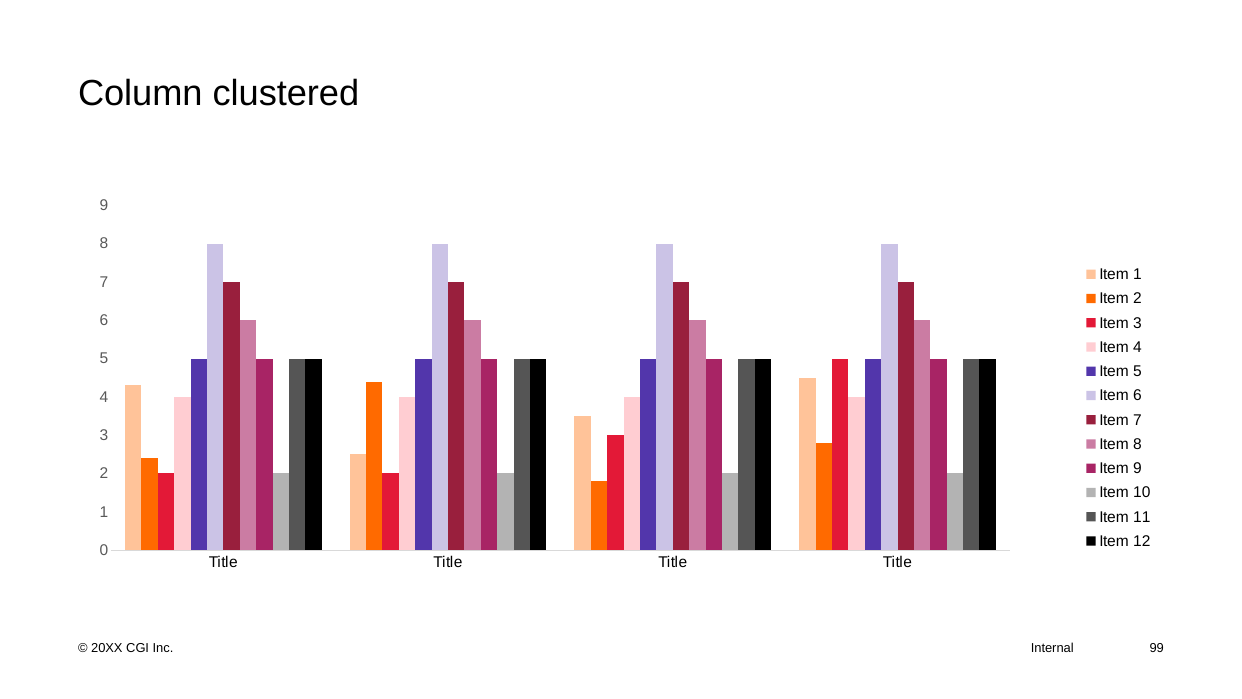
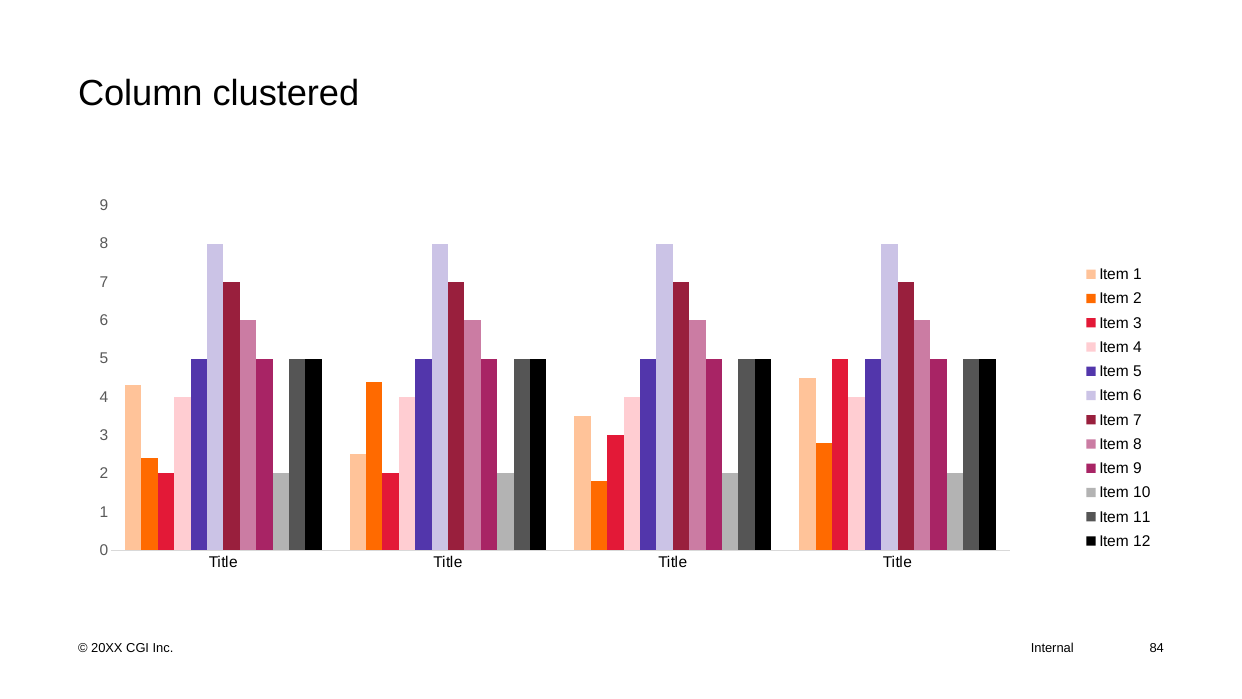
99: 99 -> 84 (1157, 648)
